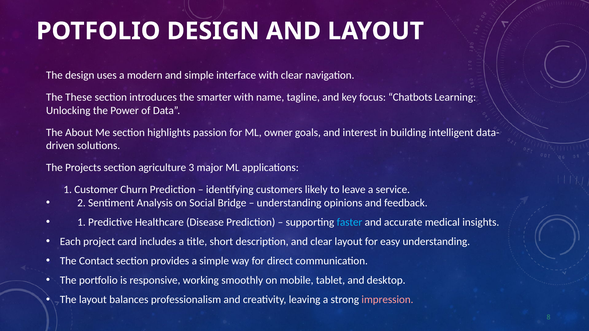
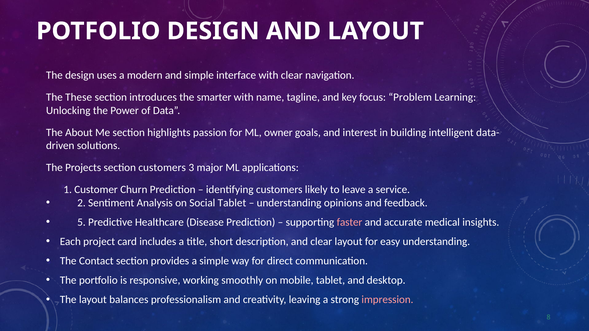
Chatbots: Chatbots -> Problem (410, 97)
section agriculture: agriculture -> customers (162, 168)
Social Bridge: Bridge -> Tablet (232, 203)
1: 1 -> 5 (81, 222)
faster colour: light blue -> pink (350, 222)
